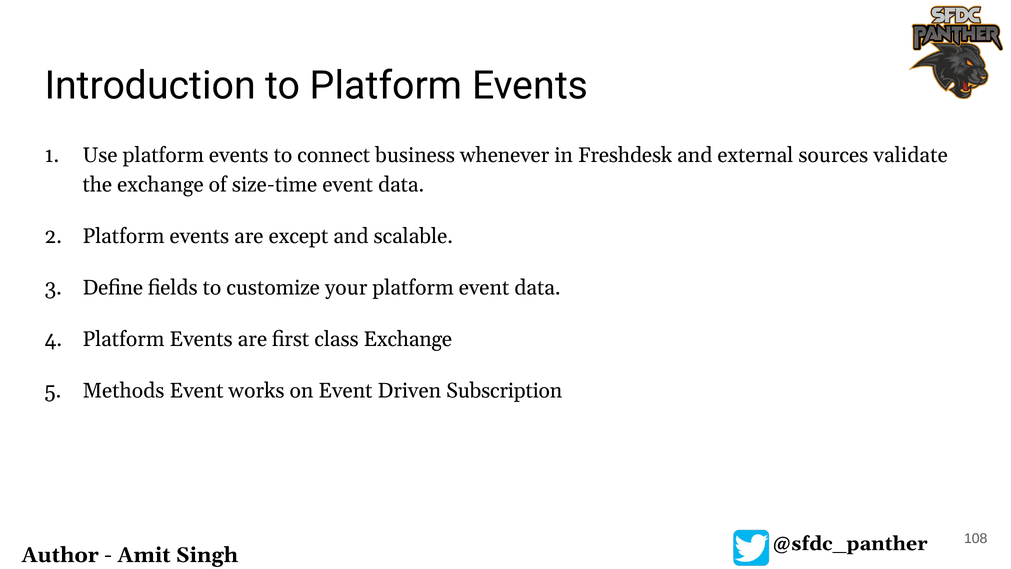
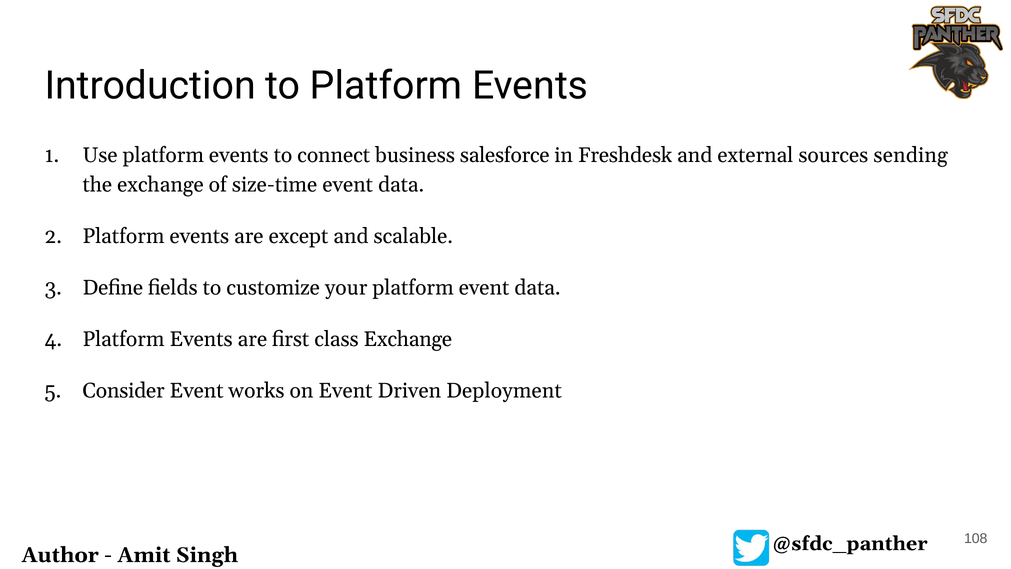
whenever: whenever -> salesforce (505, 155)
validate: validate -> sending (911, 155)
Methods: Methods -> Consider (124, 390)
Subscription: Subscription -> Deployment (504, 390)
